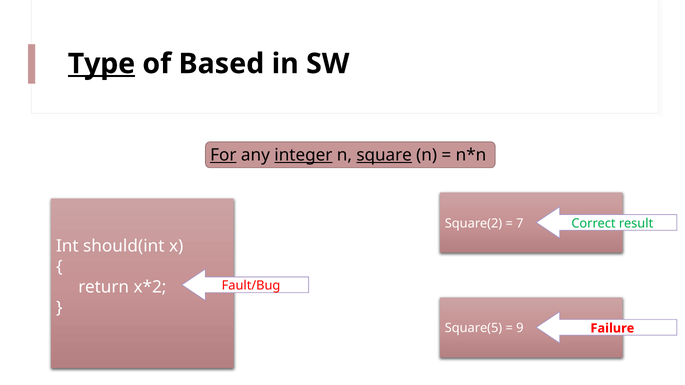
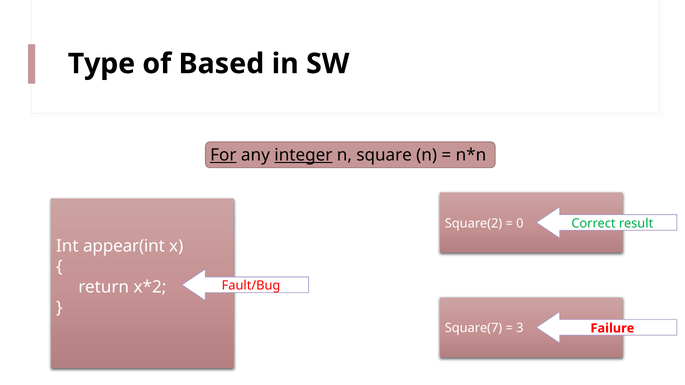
Type underline: present -> none (101, 64)
square underline: present -> none (384, 155)
7: 7 -> 0 (520, 224)
should(int: should(int -> appear(int (124, 246)
Square(5: Square(5 -> Square(7 (474, 329)
9: 9 -> 3 (520, 329)
